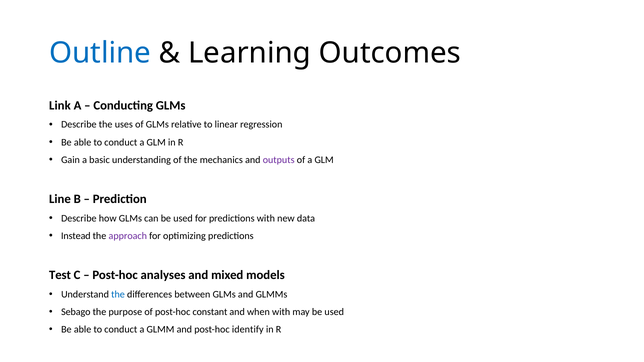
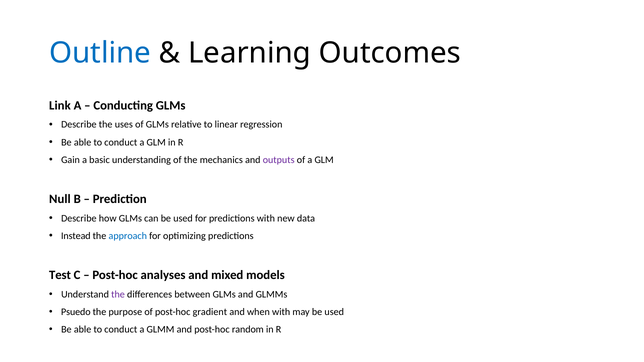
Line: Line -> Null (60, 199)
approach colour: purple -> blue (128, 236)
the colour: blue -> purple (118, 295)
Sebago: Sebago -> Psuedo (76, 312)
constant: constant -> gradient (210, 312)
identify: identify -> random (248, 330)
